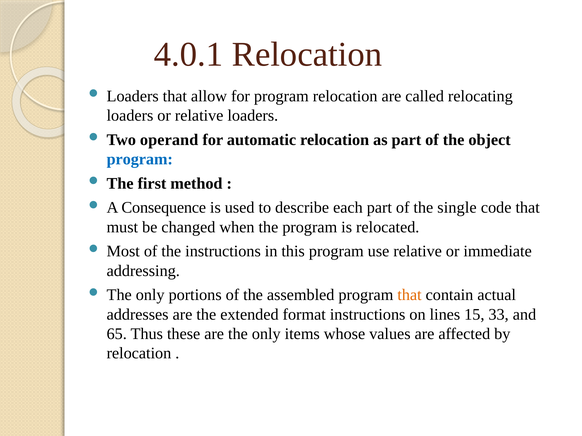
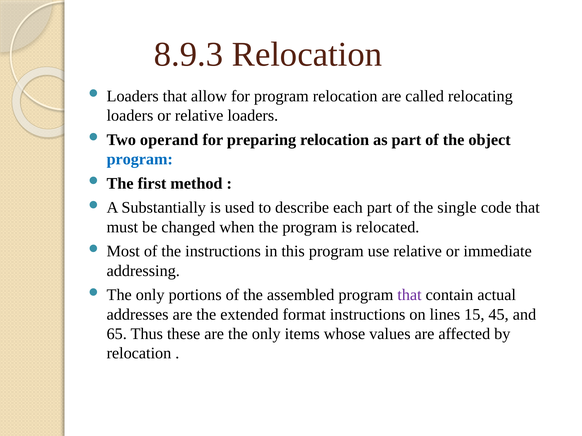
4.0.1: 4.0.1 -> 8.9.3 (188, 54)
automatic: automatic -> preparing (262, 140)
Consequence: Consequence -> Substantially (164, 208)
that colour: orange -> purple (409, 295)
33: 33 -> 45 (499, 315)
